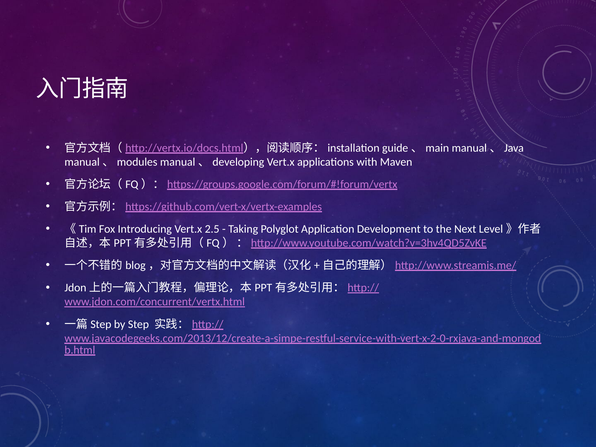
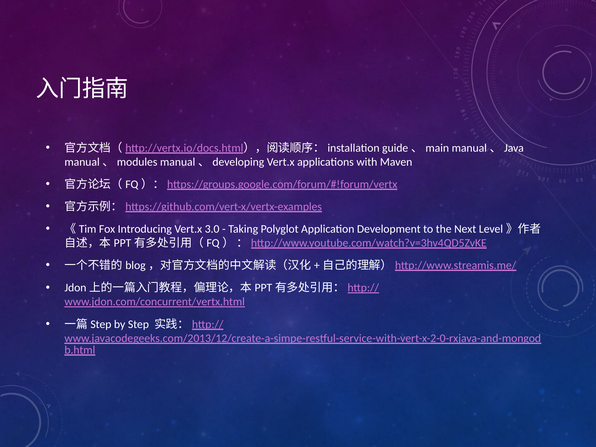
2.5: 2.5 -> 3.0 (212, 229)
